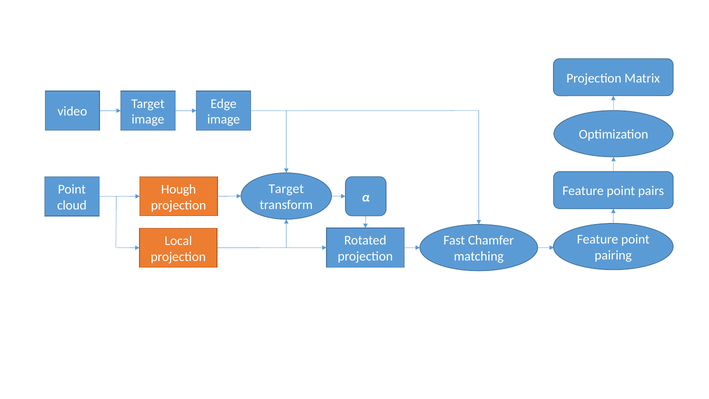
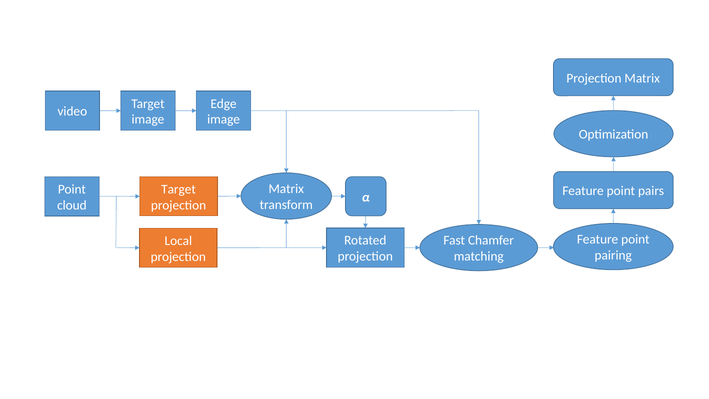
Target: Target -> Matrix (286, 189)
Hough: Hough -> Target (179, 189)
